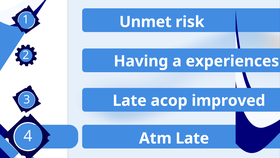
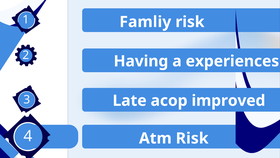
Unmet: Unmet -> Famliy (145, 22)
Atm Late: Late -> Risk (192, 138)
